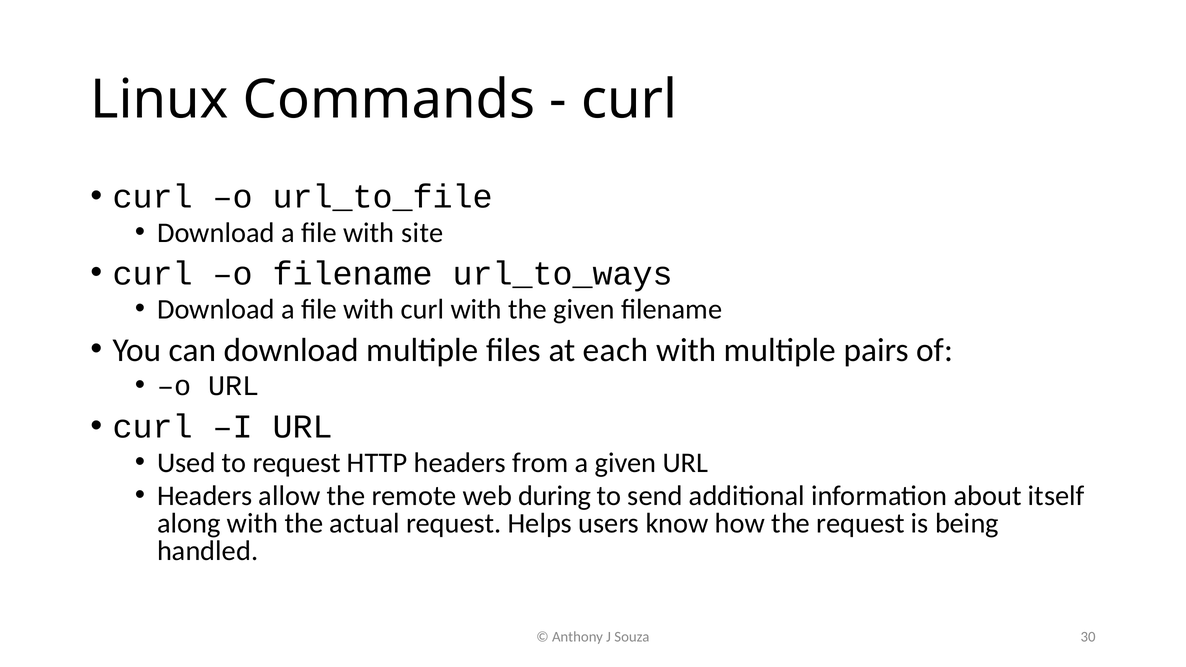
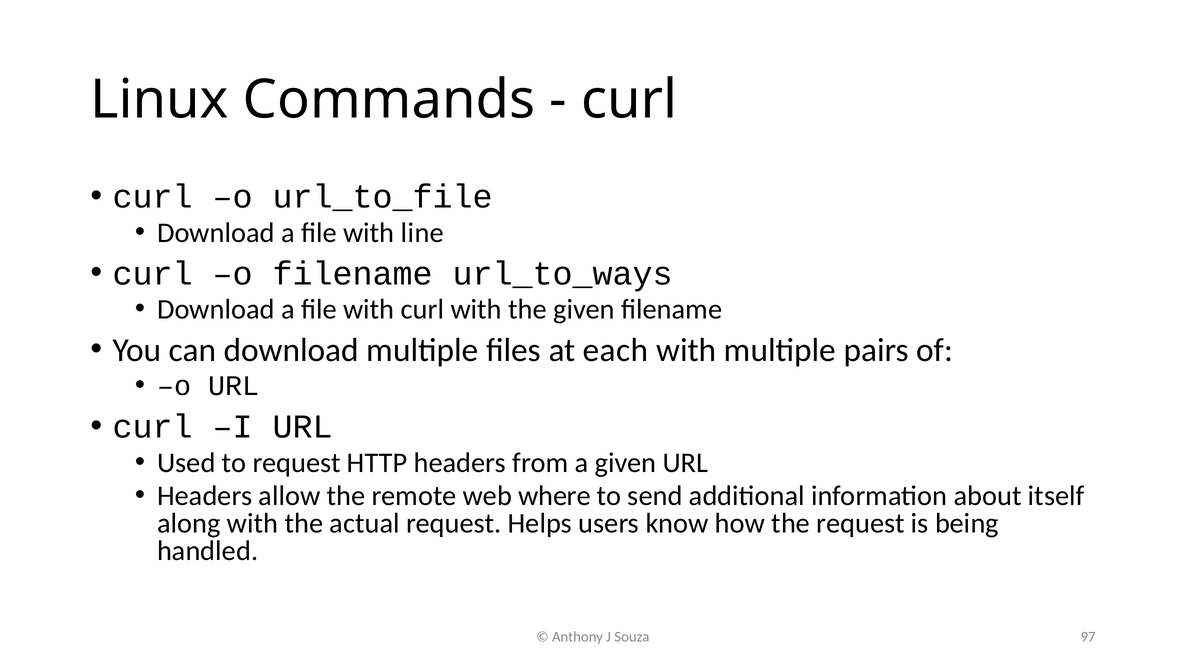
site: site -> line (422, 233)
during: during -> where (555, 496)
30: 30 -> 97 (1088, 637)
